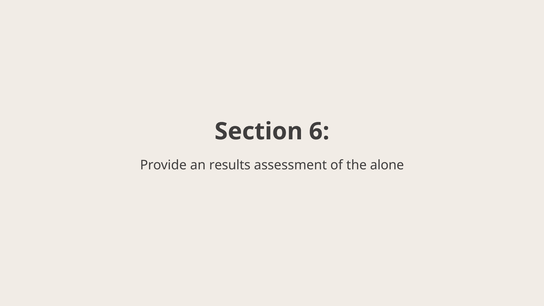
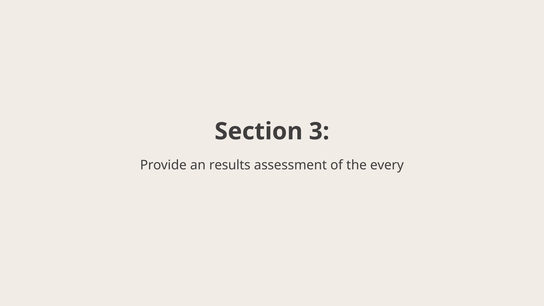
6: 6 -> 3 (319, 131)
alone: alone -> every (387, 165)
